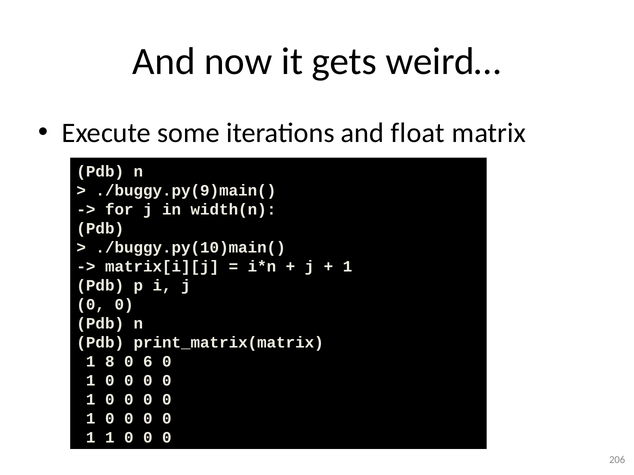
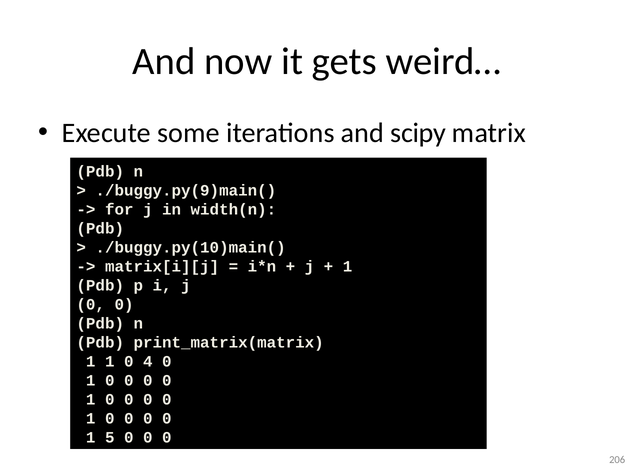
float: float -> scipy (418, 133)
1 8: 8 -> 1 (110, 362)
6: 6 -> 4 (148, 362)
1 1: 1 -> 5 (110, 438)
